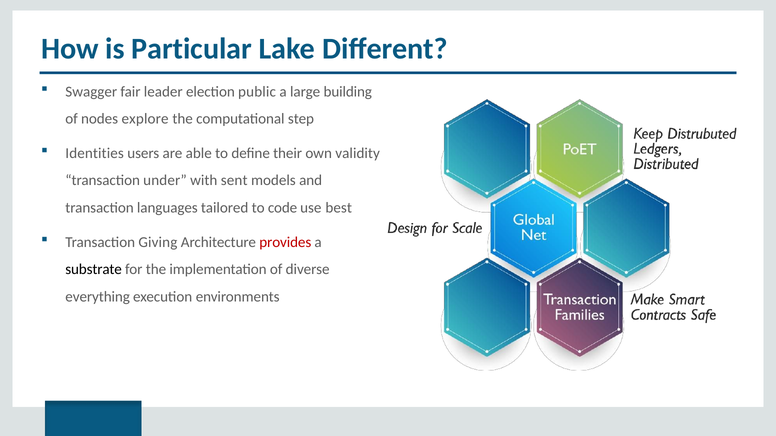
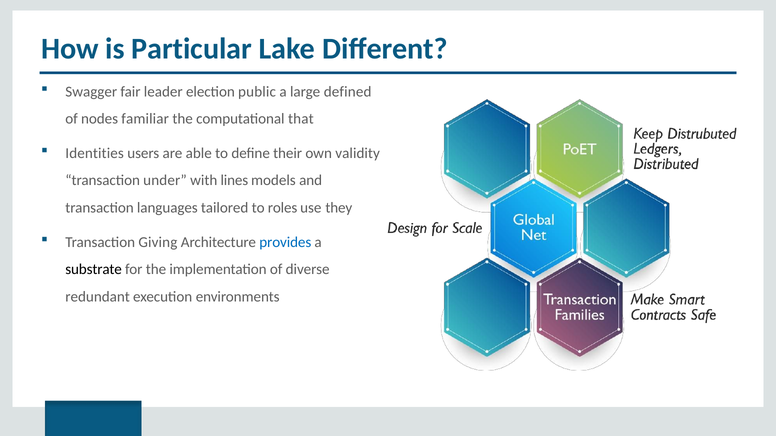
building: building -> defined (348, 92)
explore: explore -> familiar (145, 119)
step: step -> that (301, 119)
sent: sent -> lines (234, 181)
code: code -> roles (283, 208)
best: best -> they (339, 208)
provides colour: red -> blue (285, 243)
everything: everything -> redundant (98, 297)
